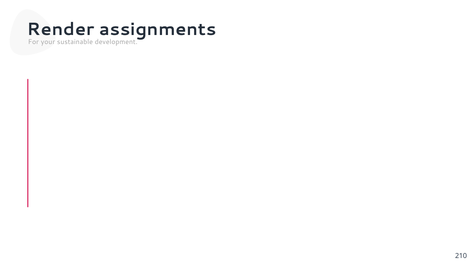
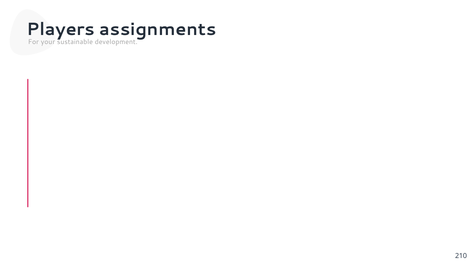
Render: Render -> Players (61, 29)
